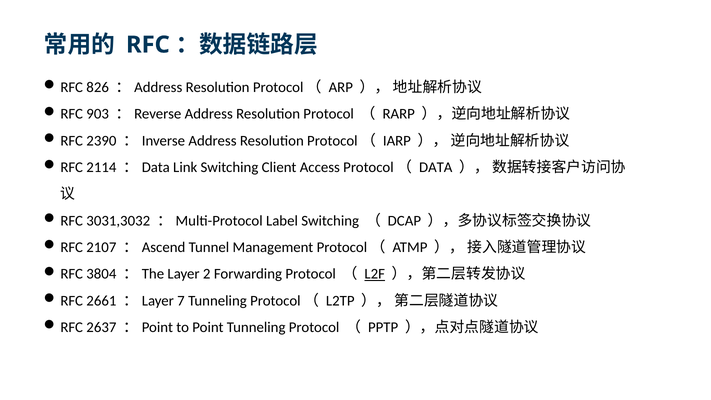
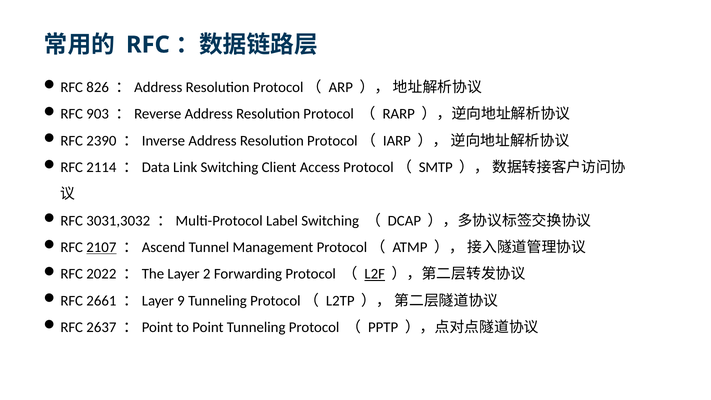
DATA: DATA -> SMTP (436, 167)
2107 underline: none -> present (101, 247)
3804: 3804 -> 2022 (101, 274)
7: 7 -> 9 (181, 301)
